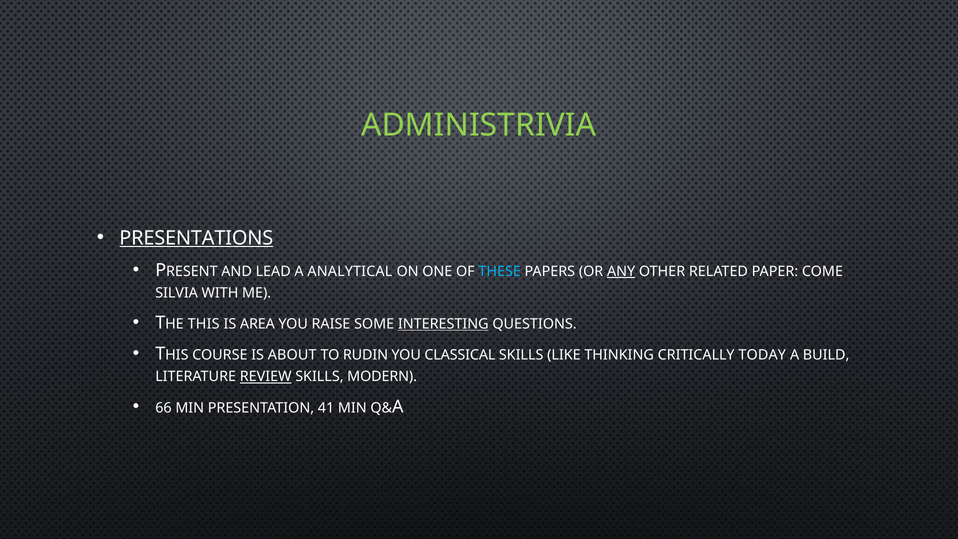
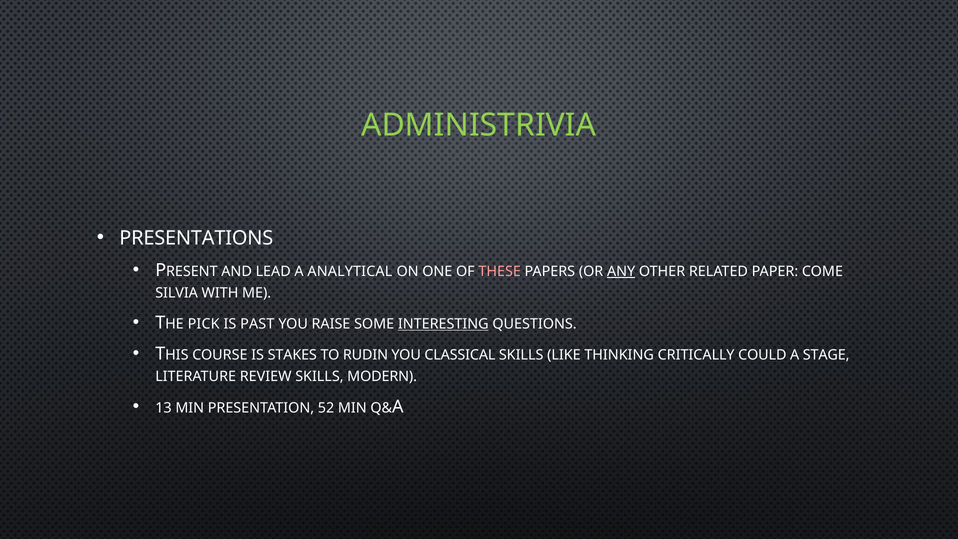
PRESENTATIONS underline: present -> none (196, 238)
THESE colour: light blue -> pink (500, 271)
THIS: THIS -> PICK (204, 324)
AREA: AREA -> PAST (257, 324)
ABOUT: ABOUT -> STAKES (292, 355)
TODAY: TODAY -> COULD (762, 355)
BUILD: BUILD -> STAGE (826, 355)
REVIEW underline: present -> none (266, 377)
66: 66 -> 13 (163, 408)
41: 41 -> 52 (326, 408)
